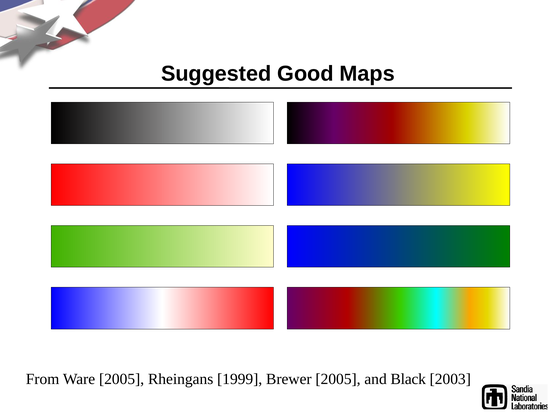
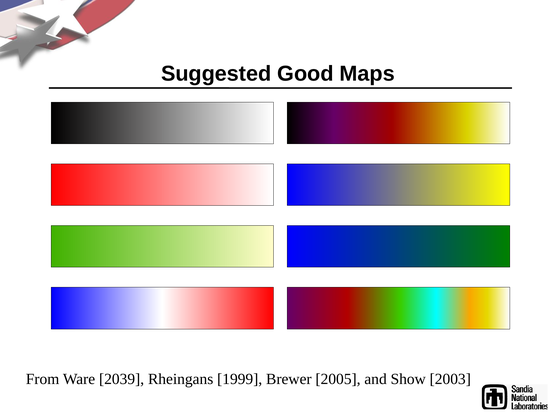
Ware 2005: 2005 -> 2039 (122, 379)
Black: Black -> Show (408, 379)
